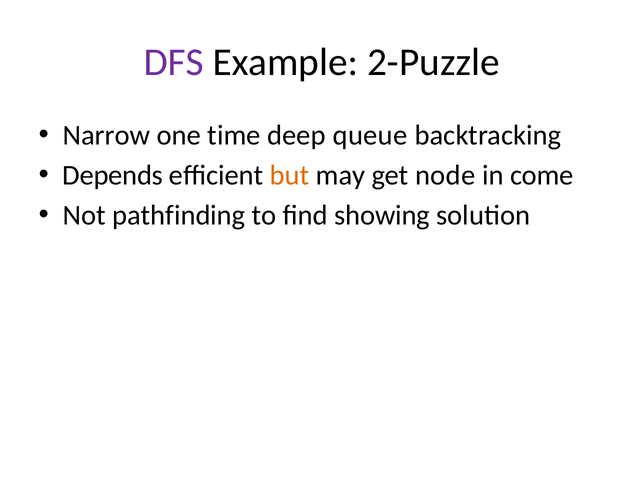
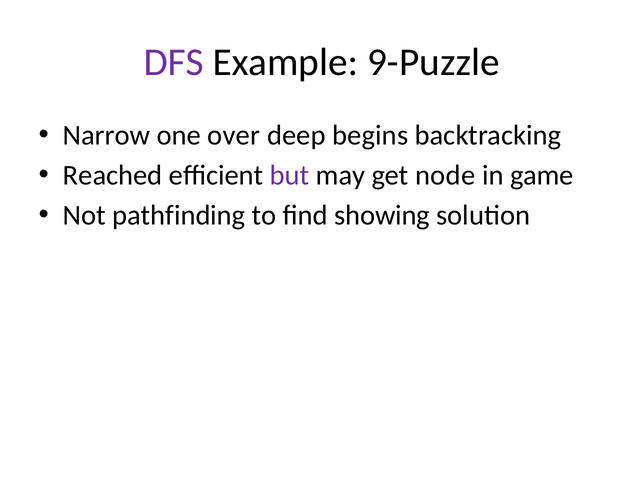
2-Puzzle: 2-Puzzle -> 9-Puzzle (433, 62)
time: time -> over (234, 135)
queue: queue -> begins (370, 135)
Depends: Depends -> Reached (113, 175)
but colour: orange -> purple (290, 175)
come: come -> game (542, 175)
